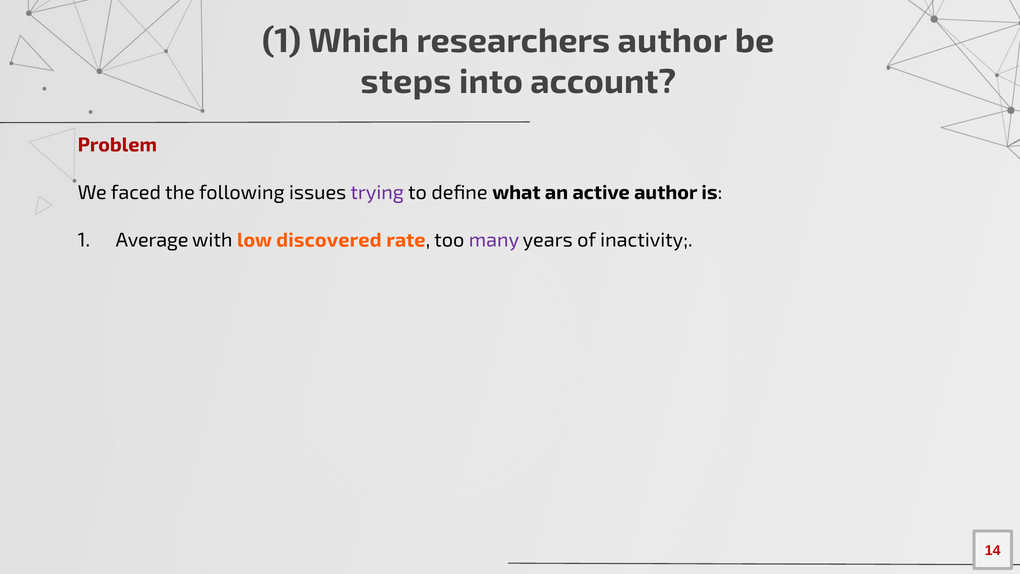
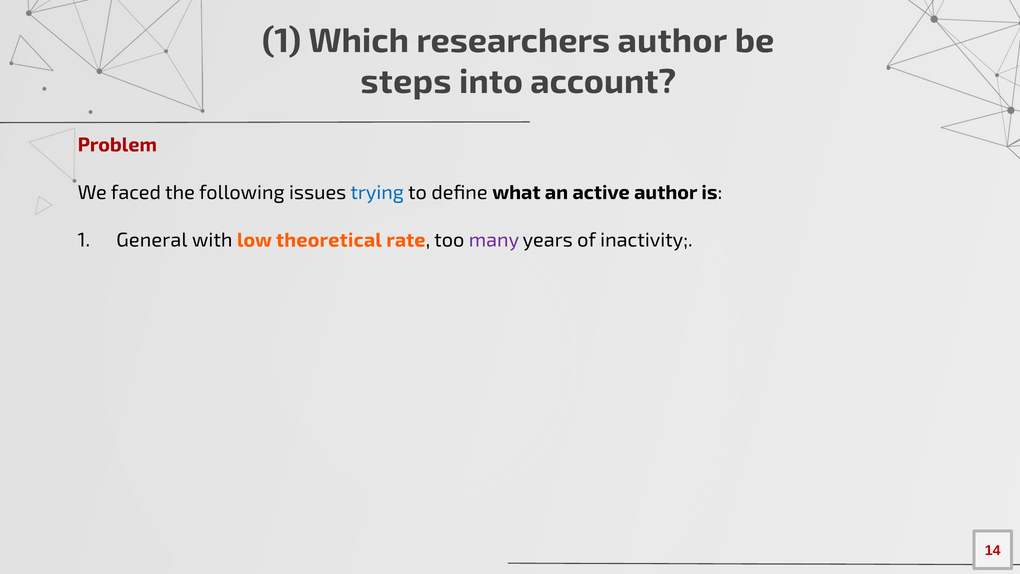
trying colour: purple -> blue (377, 192)
Average: Average -> General (152, 240)
discovered: discovered -> theoretical (329, 240)
